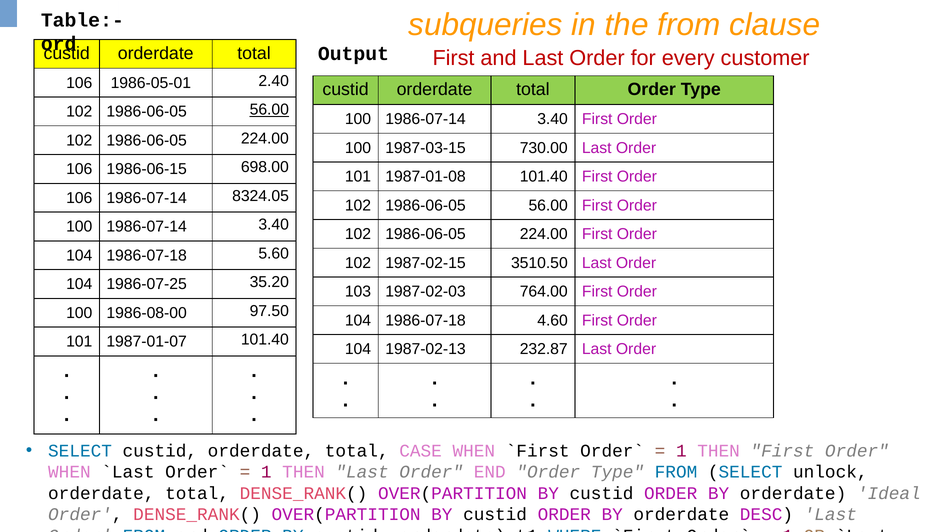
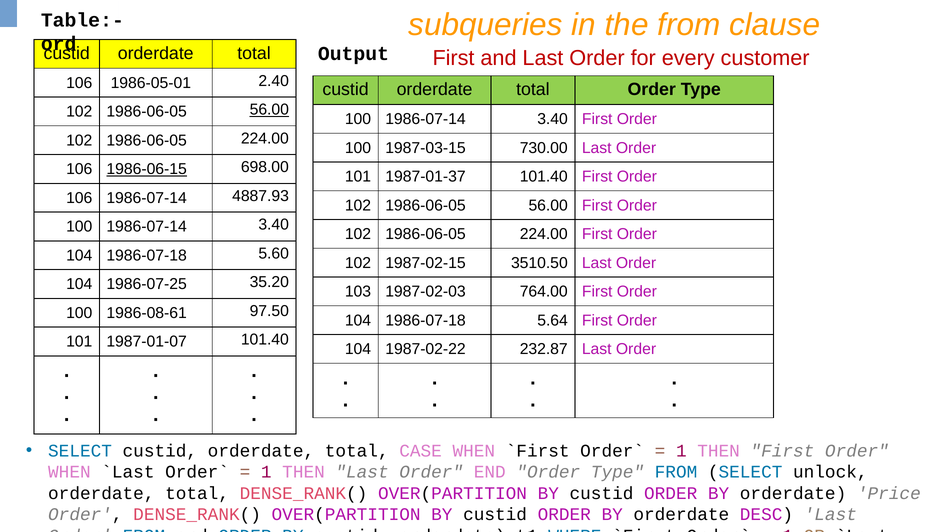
1986-06-15 underline: none -> present (147, 169)
1987-01-08: 1987-01-08 -> 1987-01-37 (425, 177)
8324.05: 8324.05 -> 4887.93 (261, 196)
1986-08-00: 1986-08-00 -> 1986-08-61 (147, 313)
4.60: 4.60 -> 5.64 (553, 320)
1987-02-13: 1987-02-13 -> 1987-02-22 (425, 349)
Ideal: Ideal -> Price (889, 493)
